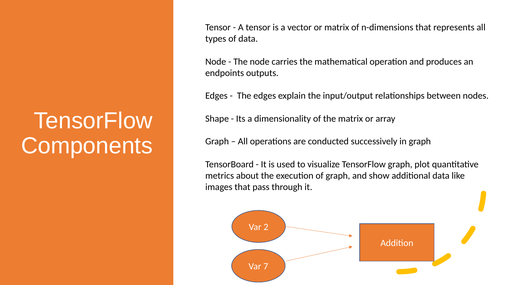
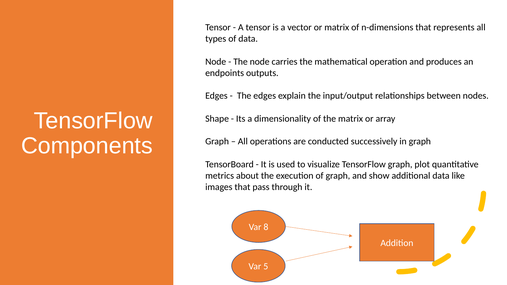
2: 2 -> 8 (266, 227)
7: 7 -> 5 (266, 267)
